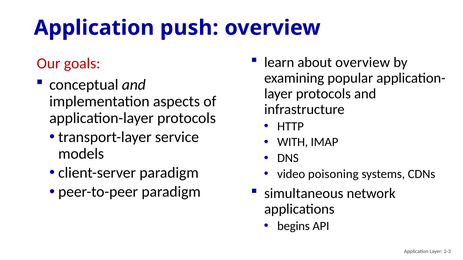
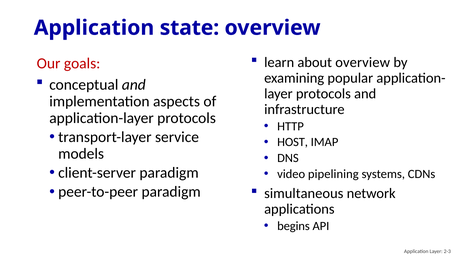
push: push -> state (189, 28)
WITH: WITH -> HOST (293, 142)
poisoning: poisoning -> pipelining (333, 174)
